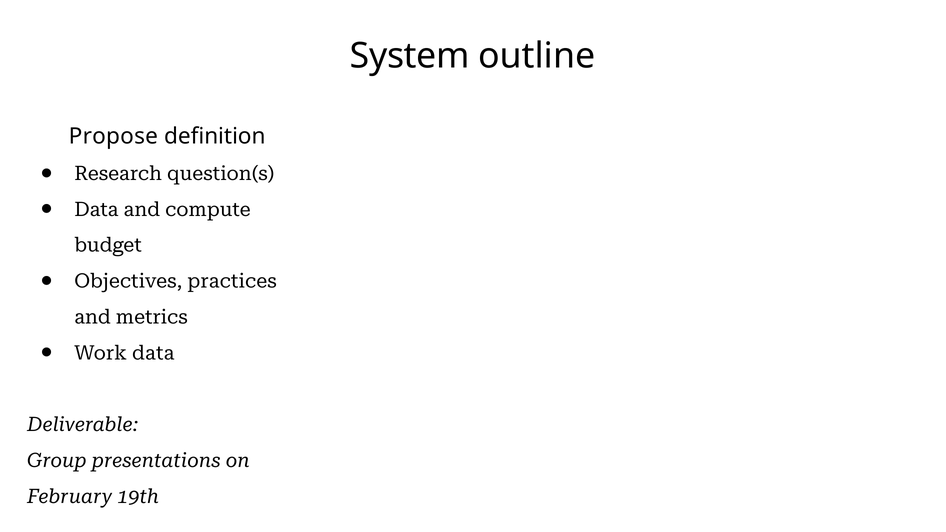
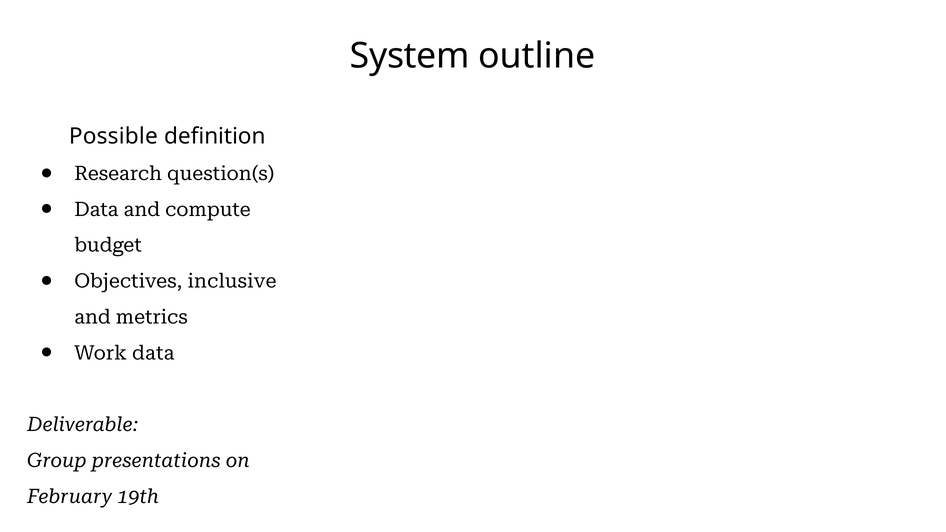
Propose: Propose -> Possible (113, 136)
practices: practices -> inclusive (232, 281)
